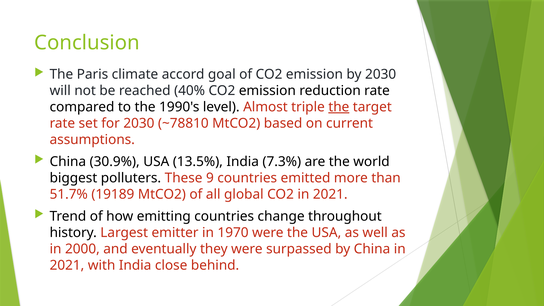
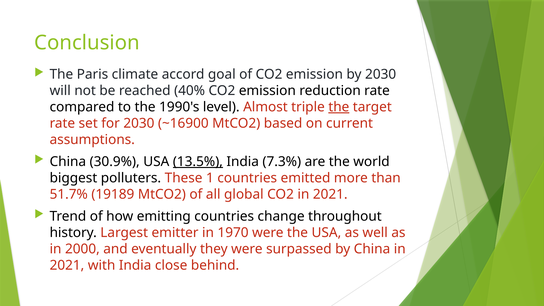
~78810: ~78810 -> ~16900 (183, 123)
13.5% underline: none -> present (198, 162)
9: 9 -> 1 (210, 178)
